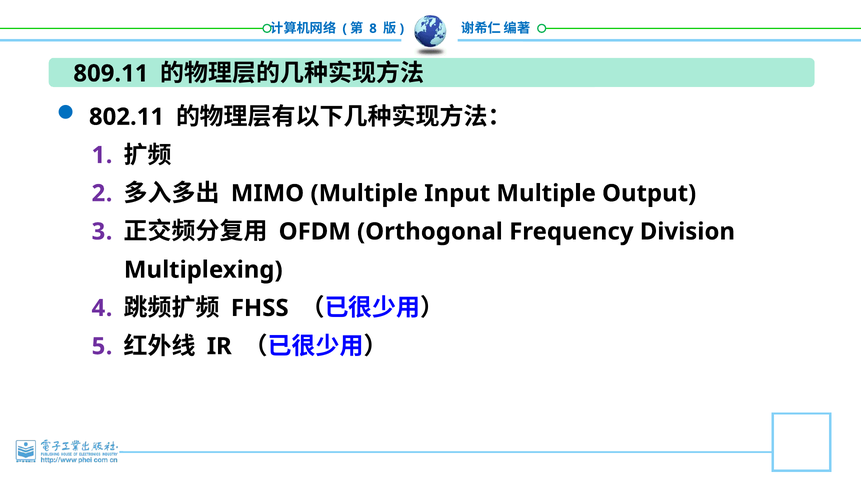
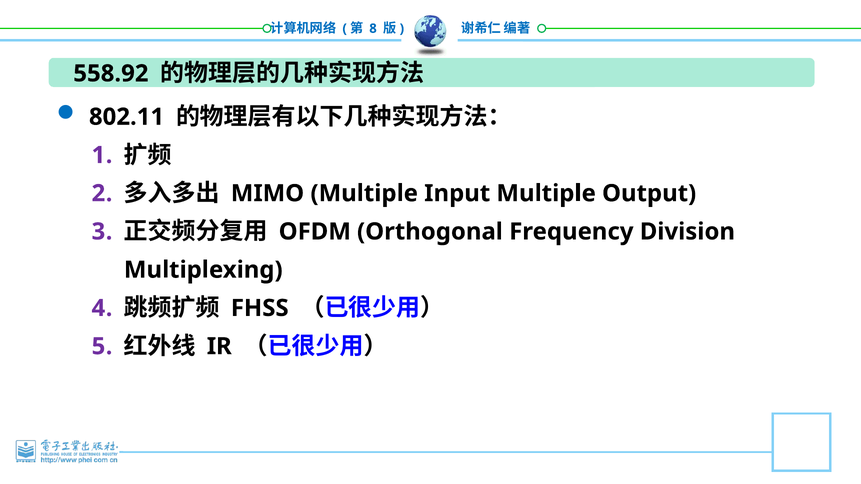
809.11: 809.11 -> 558.92 (111, 74)
